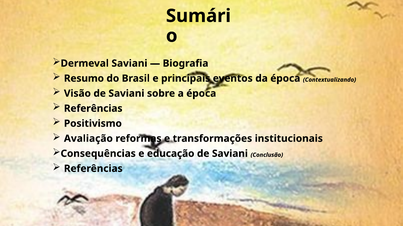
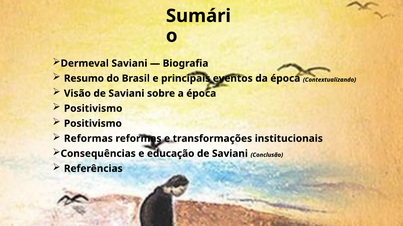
Referências: Referências -> Positivismo (93, 109)
Avaliação: Avaliação -> Reformas (88, 139)
